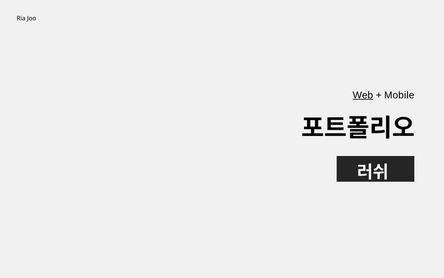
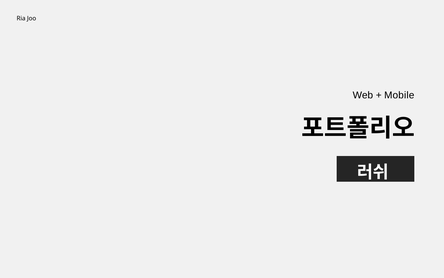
Web underline: present -> none (363, 95)
